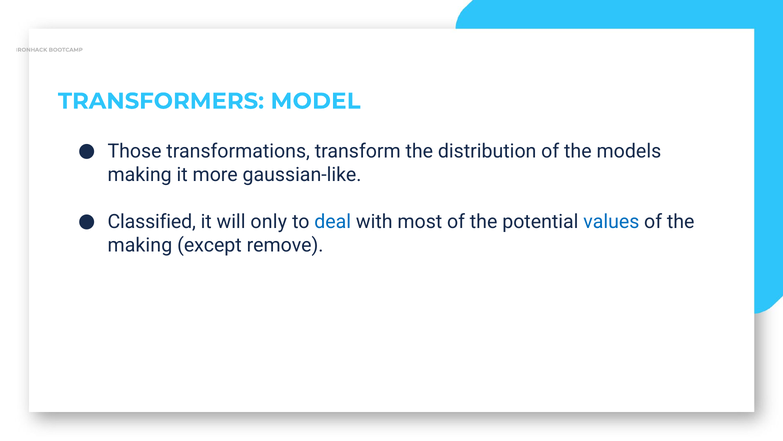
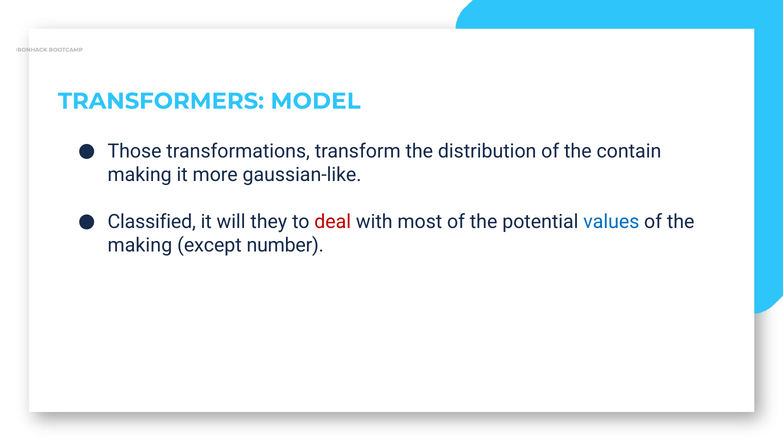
models: models -> contain (629, 151)
only: only -> they (269, 222)
deal colour: blue -> red (333, 222)
remove: remove -> number (285, 245)
